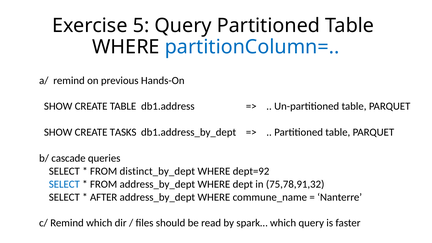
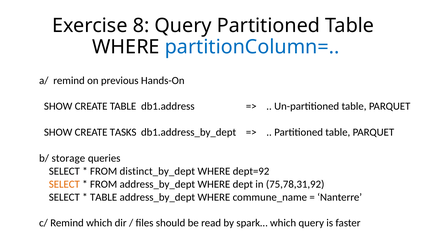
5: 5 -> 8 (141, 26)
cascade: cascade -> storage (68, 158)
SELECT colour: blue -> orange (64, 184)
75,78,91,32: 75,78,91,32 -> 75,78,31,92 (295, 184)
AFTER: AFTER -> TABLE (104, 197)
